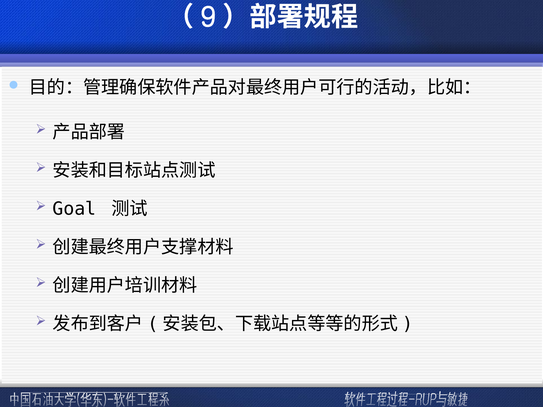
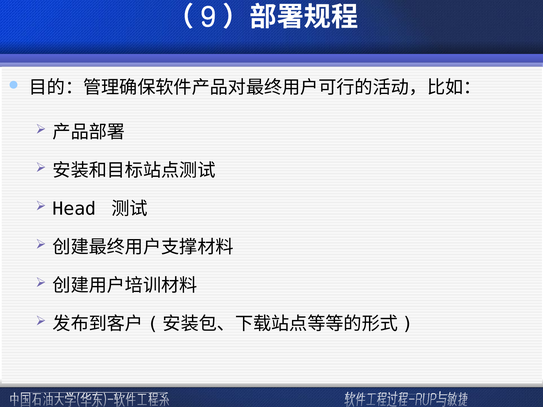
Goal: Goal -> Head (74, 209)
